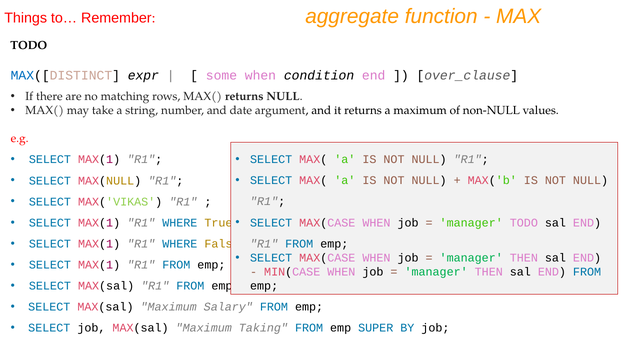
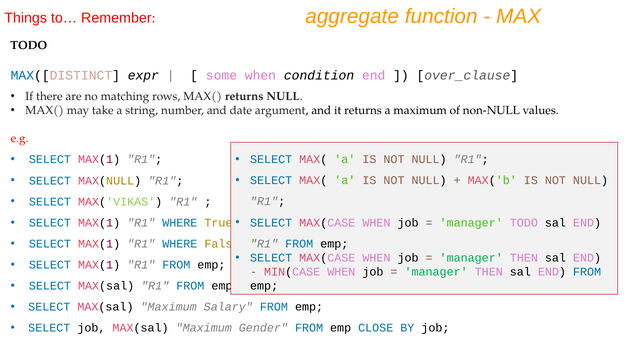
Taking: Taking -> Gender (263, 328)
SUPER: SUPER -> CLOSE (376, 328)
